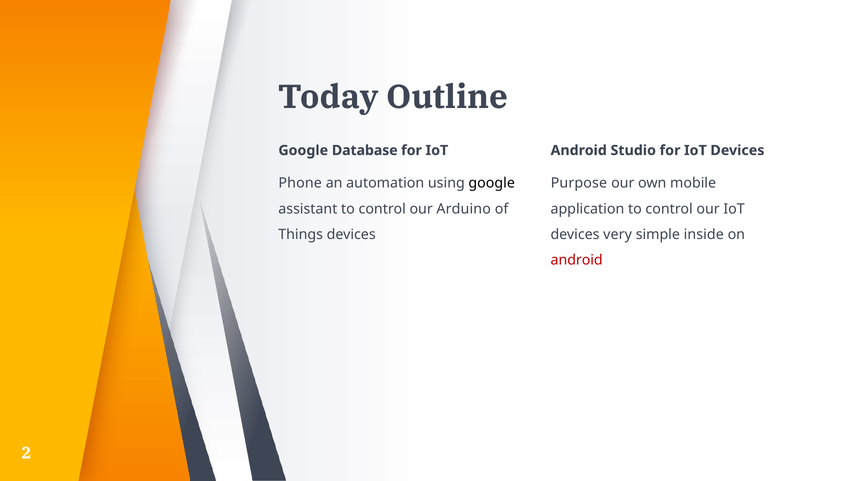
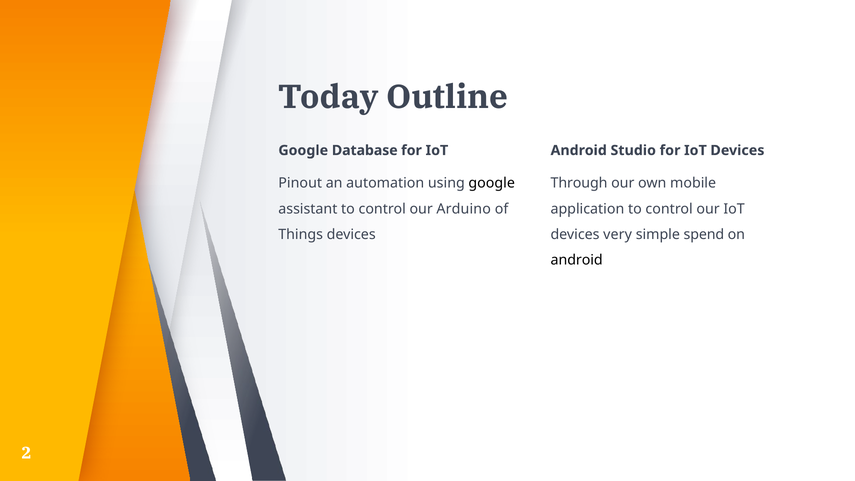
Phone: Phone -> Pinout (300, 183)
Purpose: Purpose -> Through (579, 183)
inside: inside -> spend (704, 234)
android colour: red -> black (577, 260)
